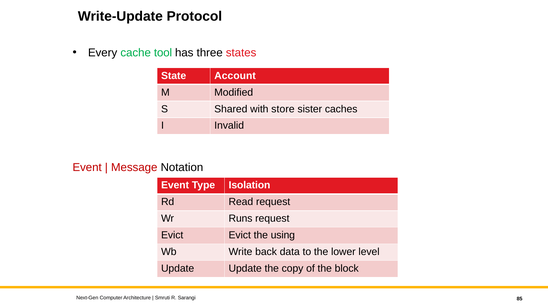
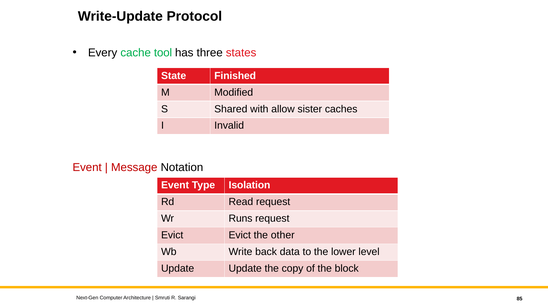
Account: Account -> Finished (235, 76)
store: store -> allow (283, 109)
using: using -> other (283, 235)
